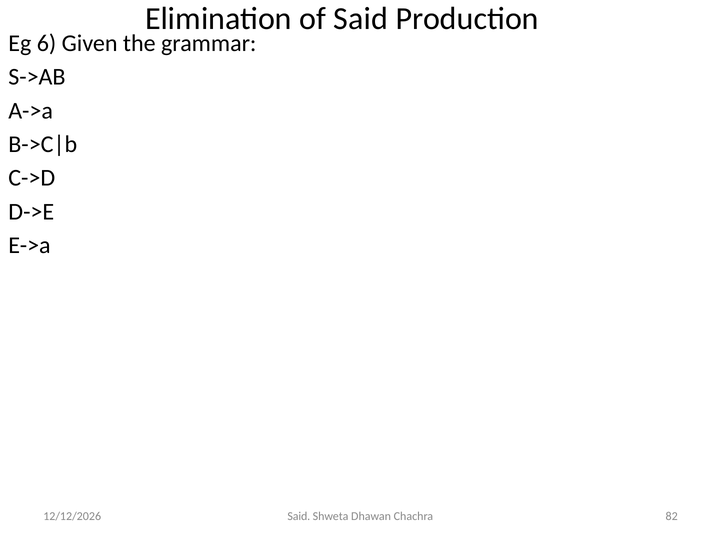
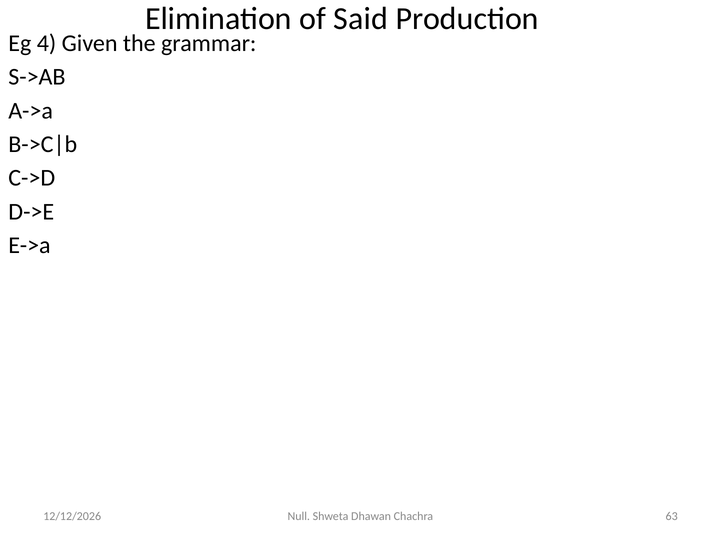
6: 6 -> 4 (47, 43)
Said: Said -> Null (299, 516)
82: 82 -> 63 (672, 516)
